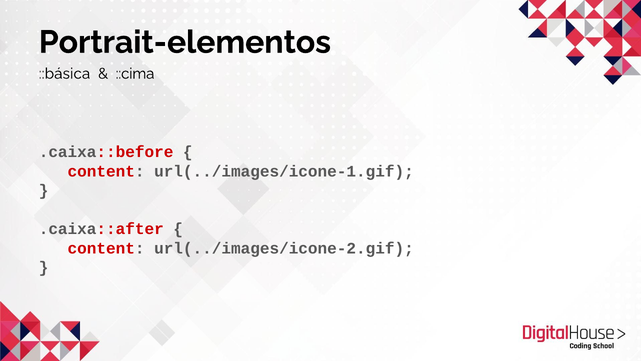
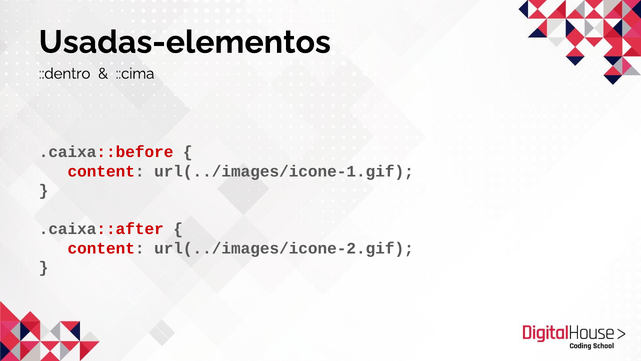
Portrait-elementos: Portrait-elementos -> Usadas-elementos (185, 42)
::básica: ::básica -> ::dentro (65, 74)
